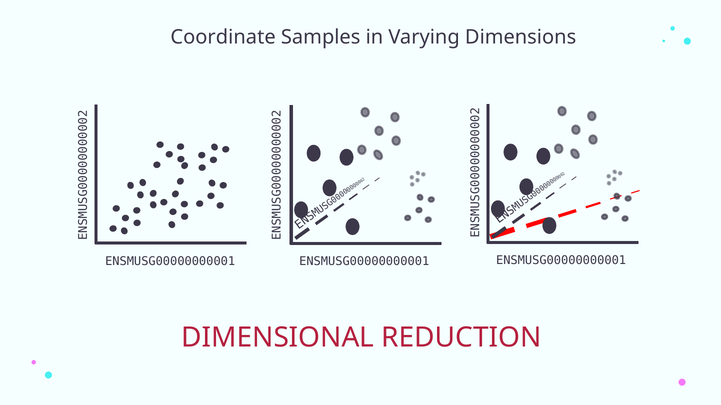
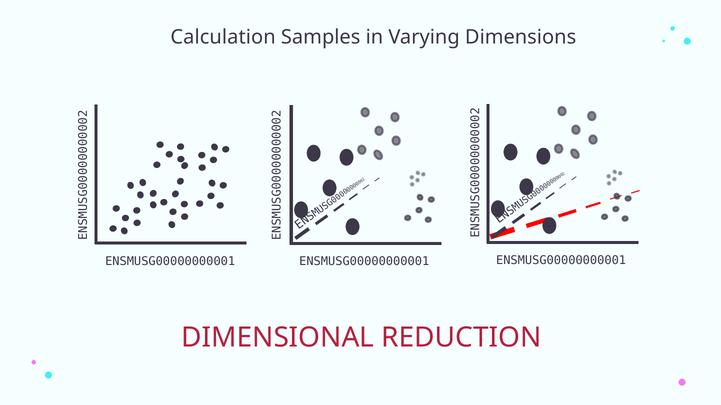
Coordinate: Coordinate -> Calculation (223, 37)
